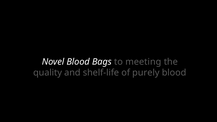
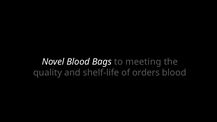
purely: purely -> orders (146, 73)
